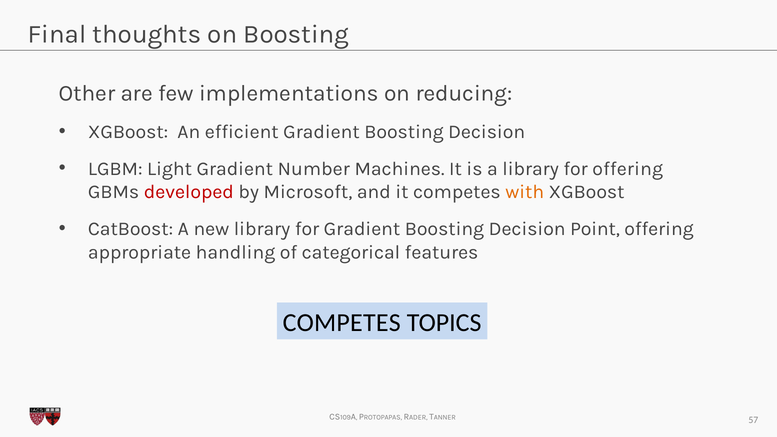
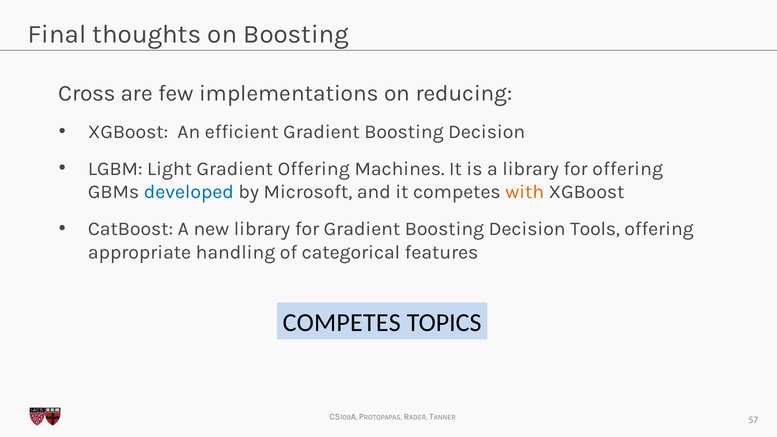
Other: Other -> Cross (87, 93)
Gradient Number: Number -> Offering (314, 169)
developed colour: red -> blue (189, 192)
Point: Point -> Tools (595, 229)
